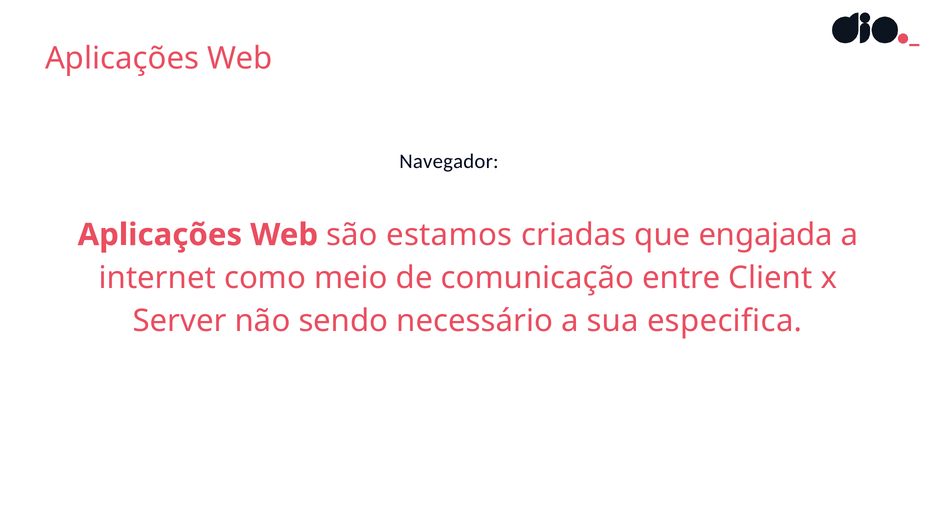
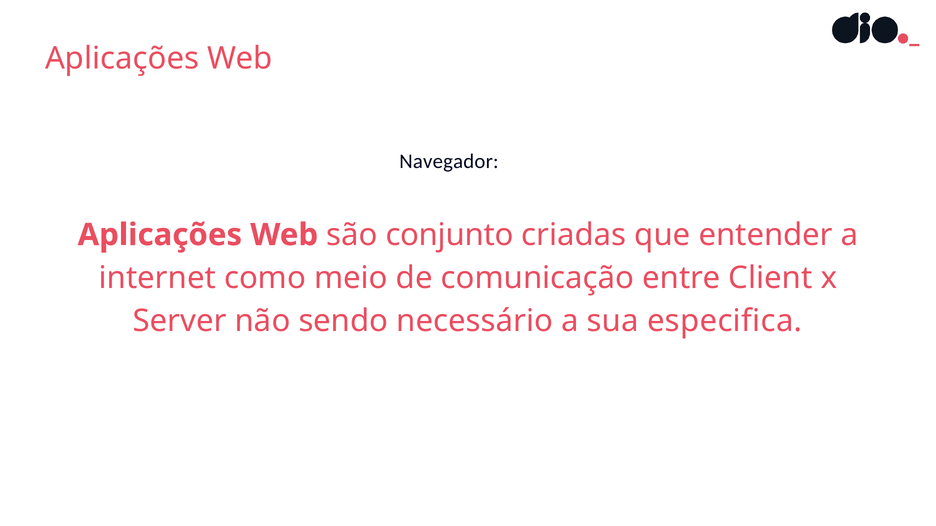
estamos: estamos -> conjunto (450, 235)
engajada: engajada -> entender (766, 235)
